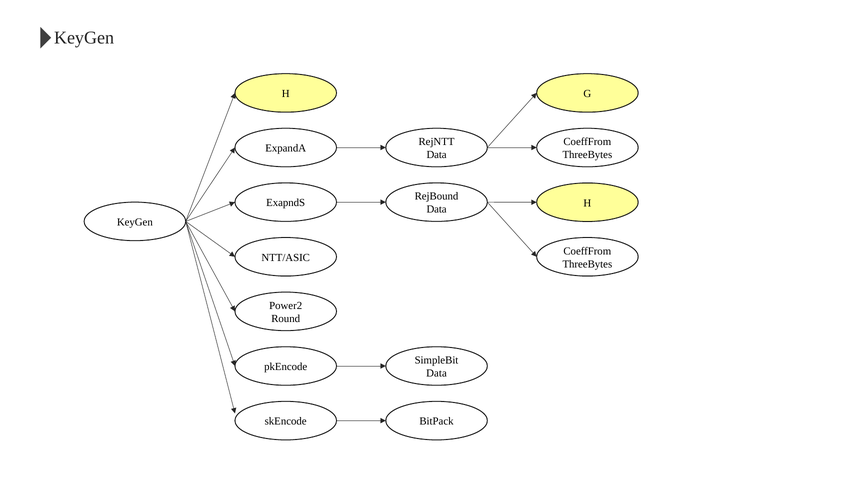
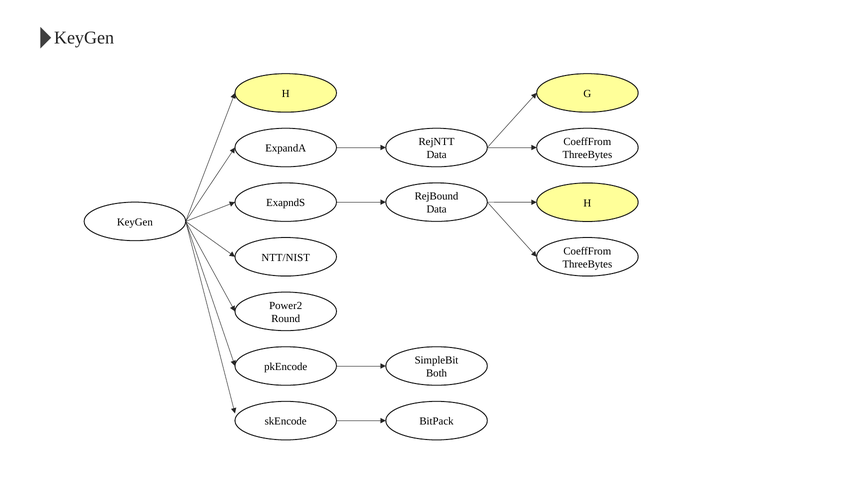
NTT/ASIC: NTT/ASIC -> NTT/NIST (286, 258)
Data: Data -> Both (437, 374)
